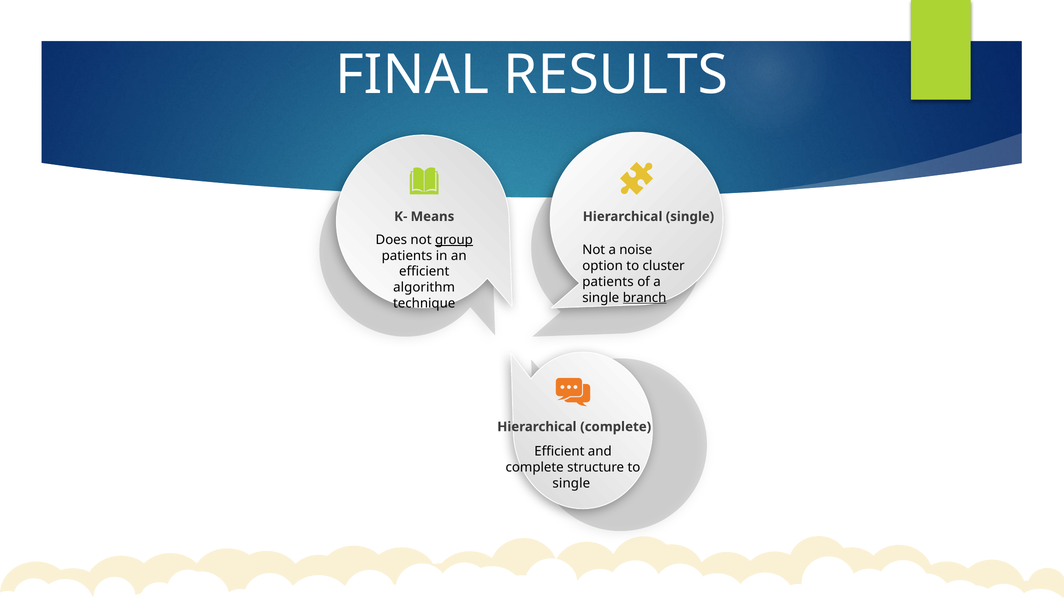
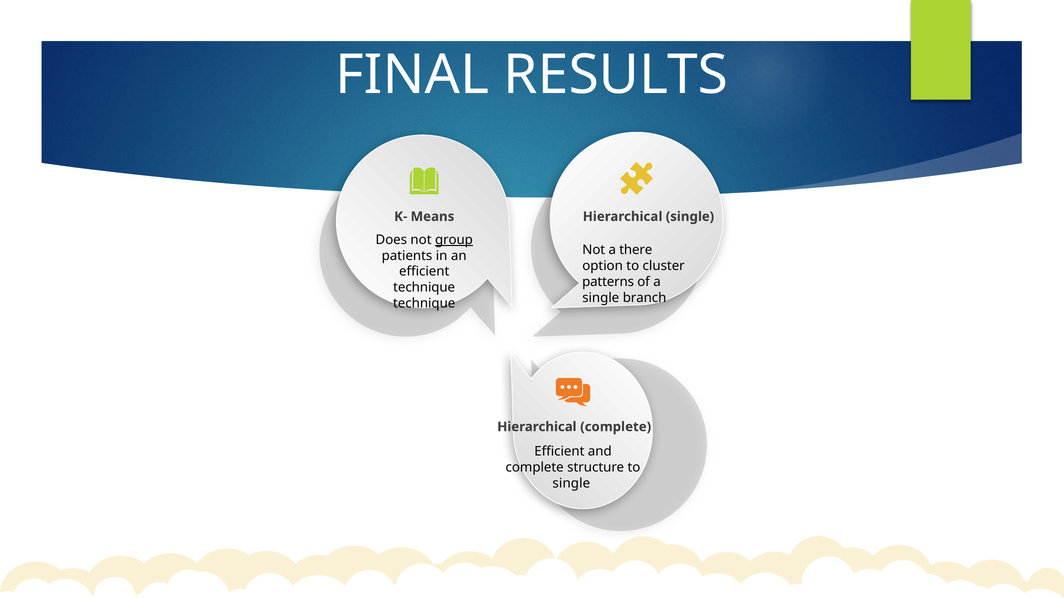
noise: noise -> there (636, 250)
patients: patients -> patterns (608, 282)
algorithm: algorithm -> technique (424, 288)
branch underline: present -> none (645, 298)
